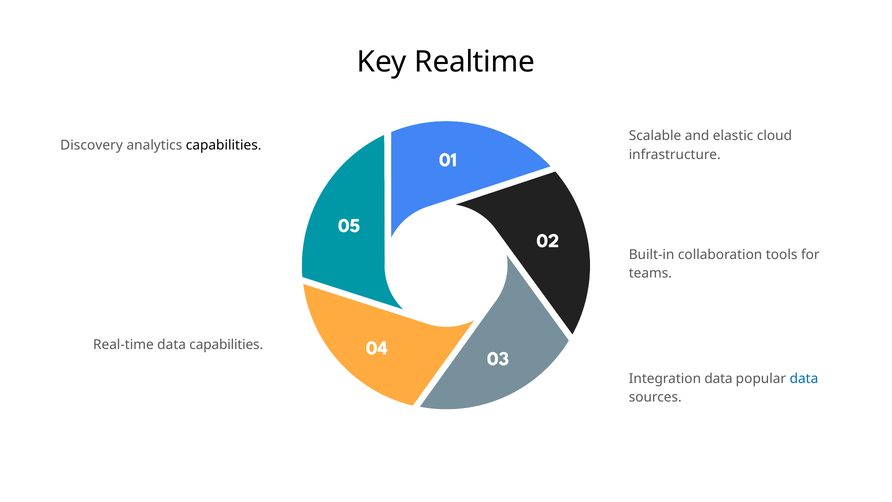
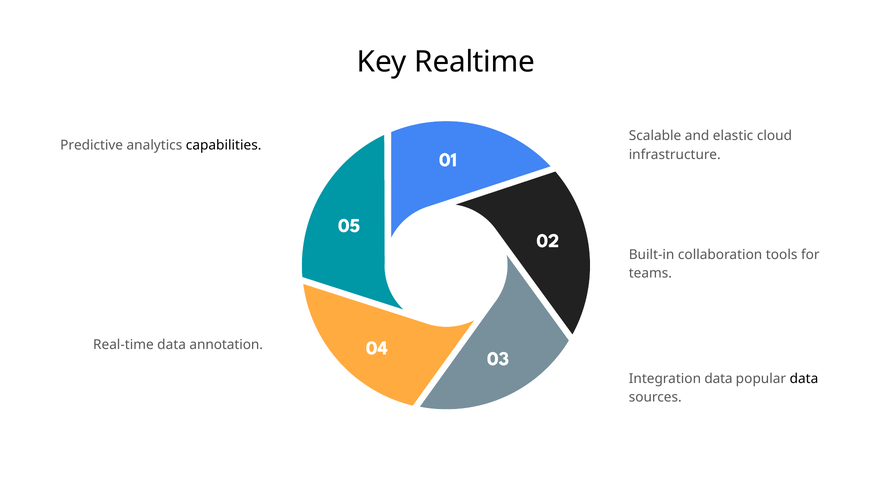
Discovery: Discovery -> Predictive (92, 145)
data capabilities: capabilities -> annotation (226, 345)
data colour: blue -> black (804, 378)
